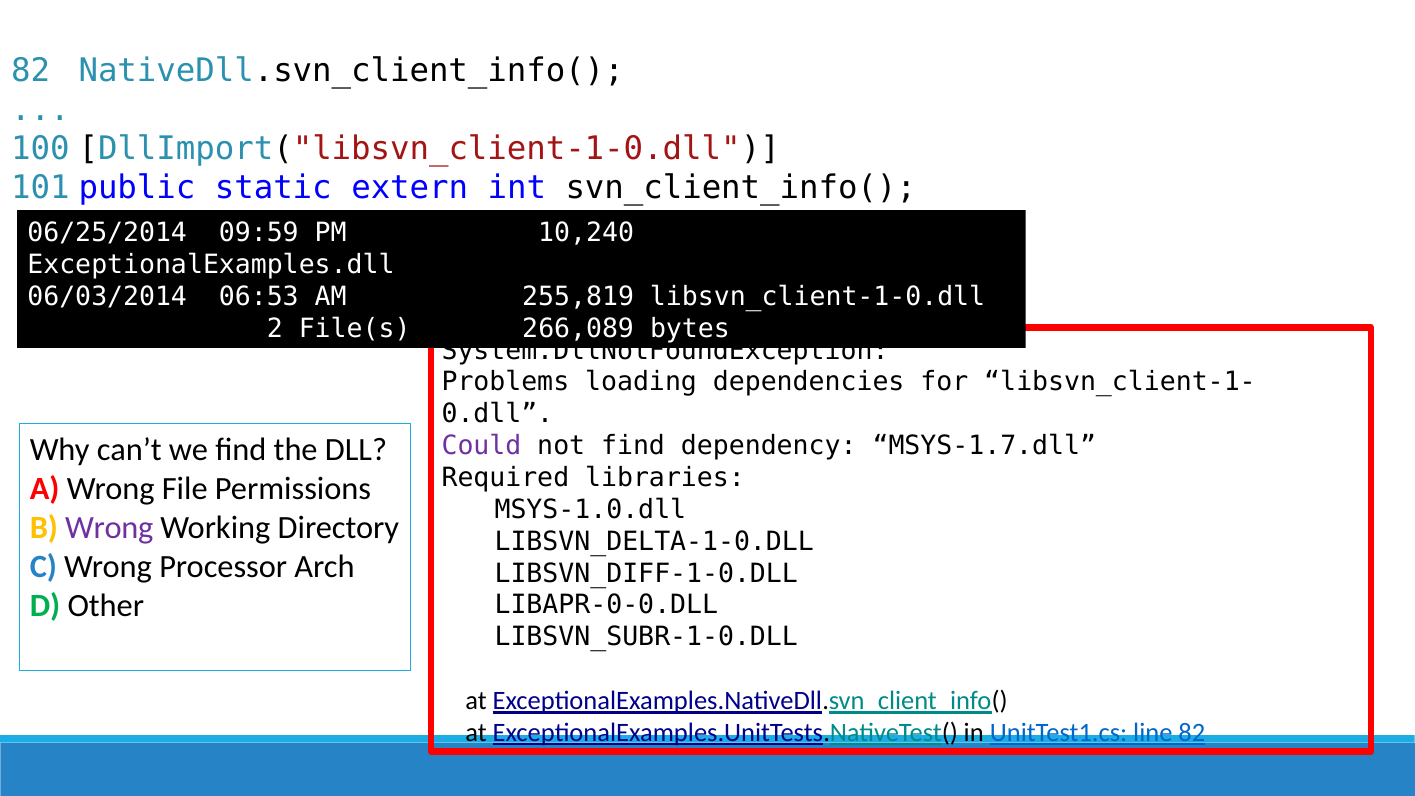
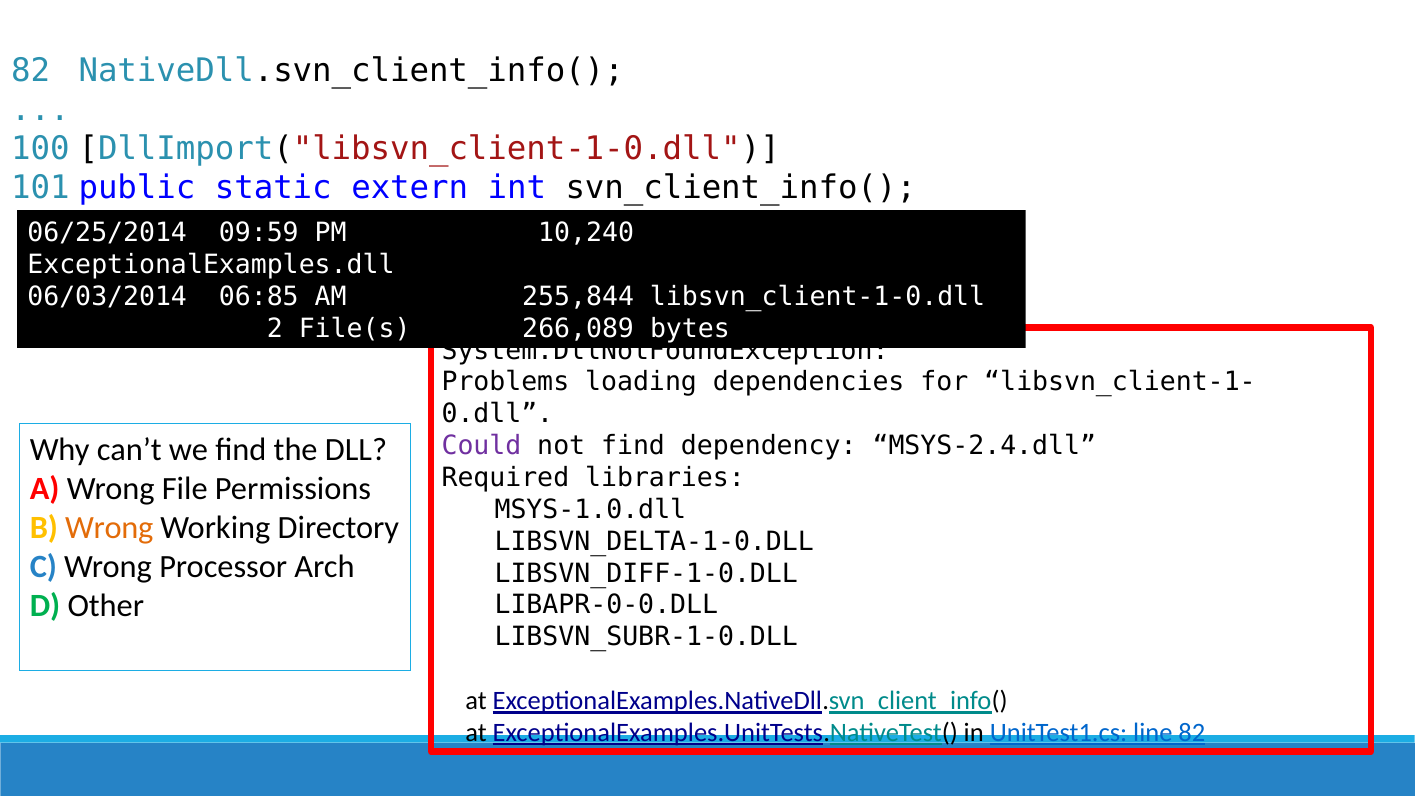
06:53: 06:53 -> 06:85 (259, 297)
255,819: 255,819 -> 255,844 (578, 297)
MSYS-1.7.dll: MSYS-1.7.dll -> MSYS-2.4.dll (984, 446)
Wrong colour: purple -> orange (109, 528)
